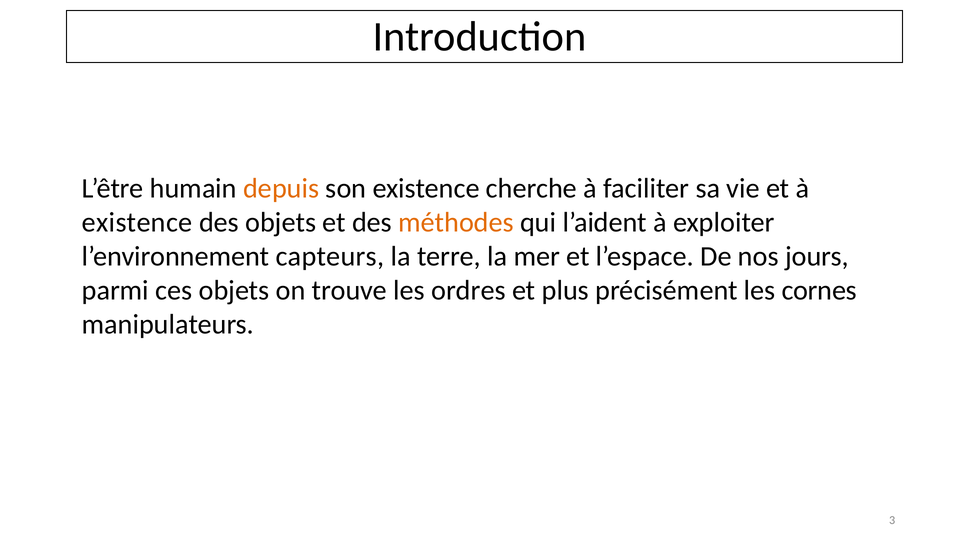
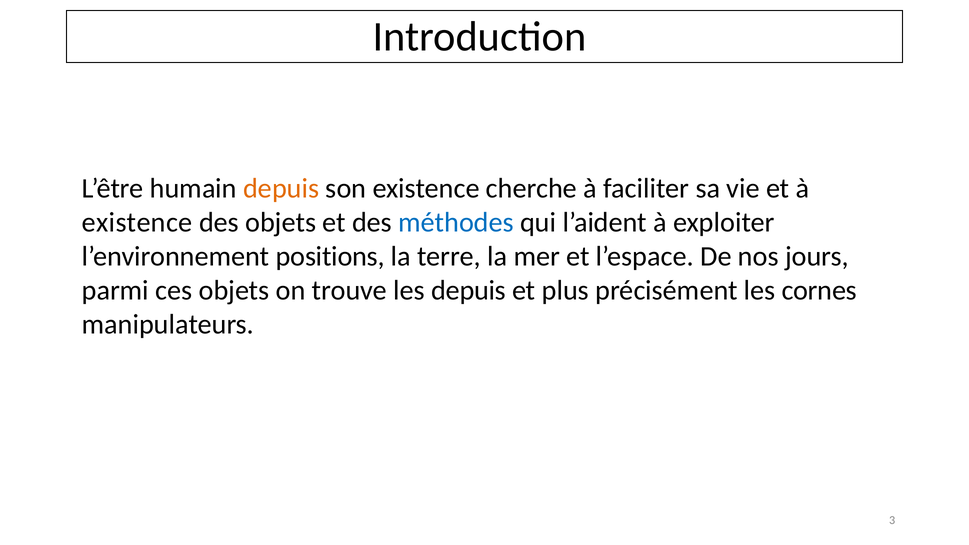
méthodes colour: orange -> blue (456, 223)
capteurs: capteurs -> positions (330, 256)
les ordres: ordres -> depuis (469, 290)
